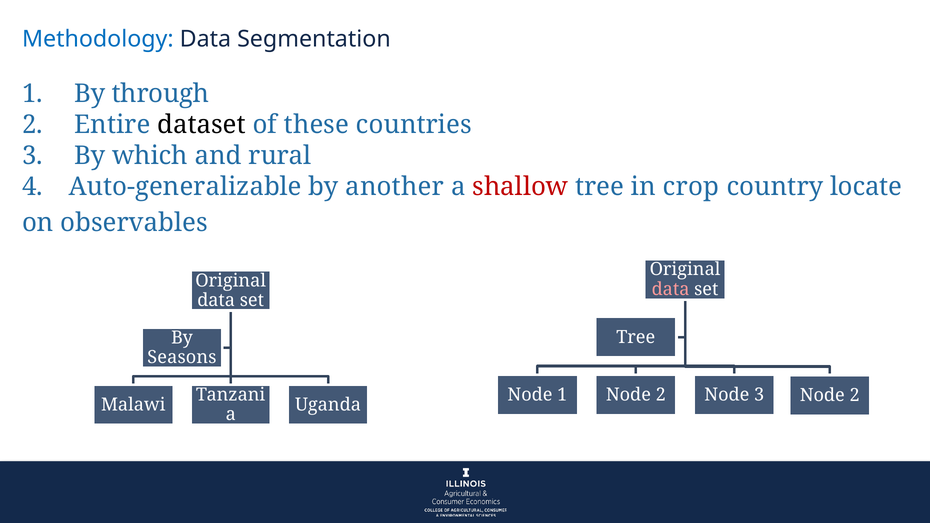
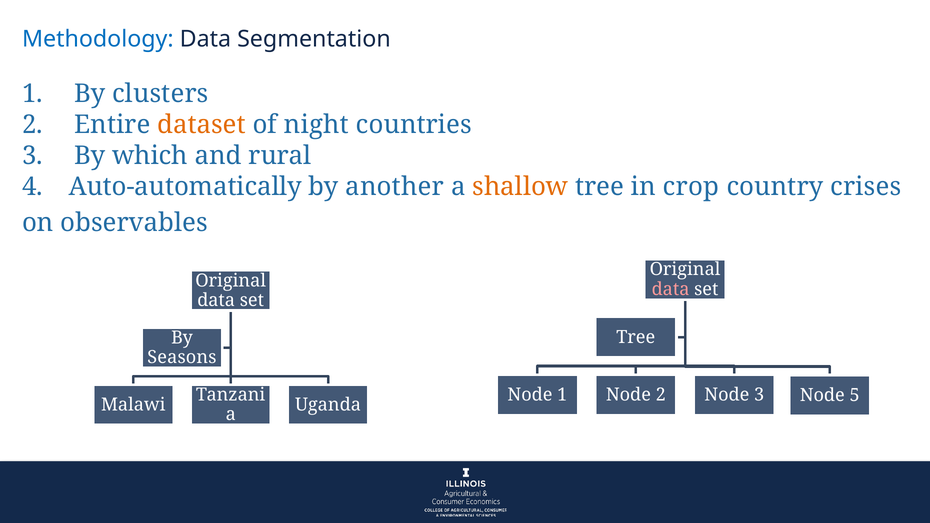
through: through -> clusters (160, 94)
dataset colour: black -> orange (202, 125)
these: these -> night (316, 125)
Auto-generalizable: Auto-generalizable -> Auto-automatically (185, 187)
shallow colour: red -> orange (520, 187)
locate: locate -> crises (866, 187)
2: 2 -> 5 (855, 395)
